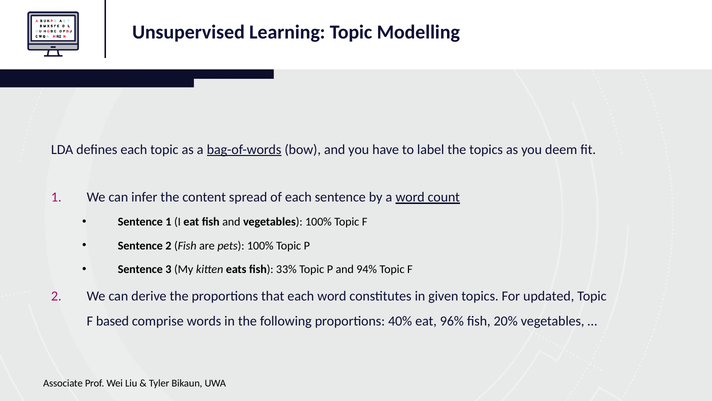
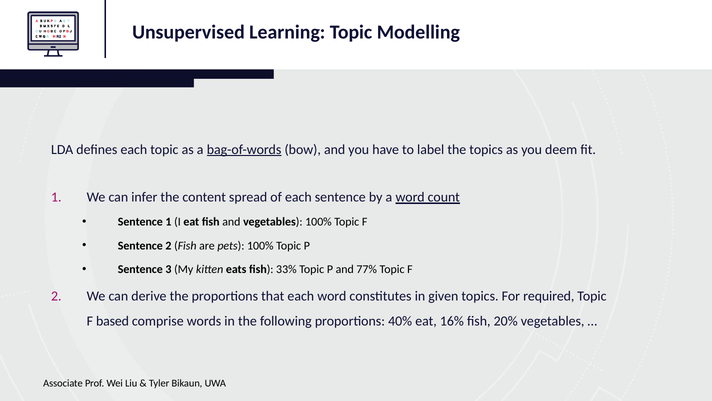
94%: 94% -> 77% (367, 269)
updated: updated -> required (549, 296)
96%: 96% -> 16% (452, 321)
